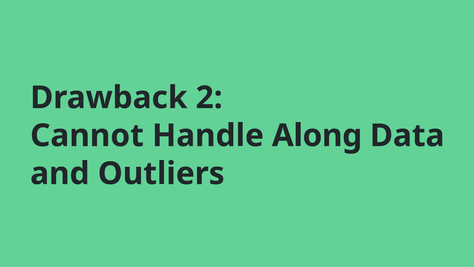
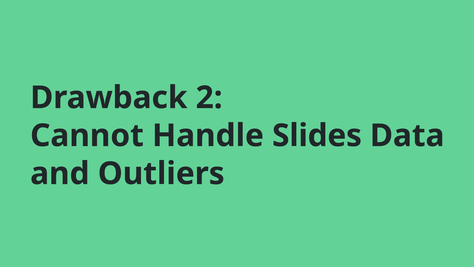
Along: Along -> Slides (317, 136)
